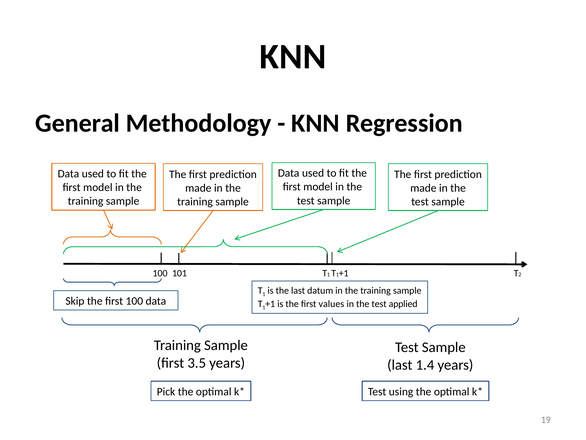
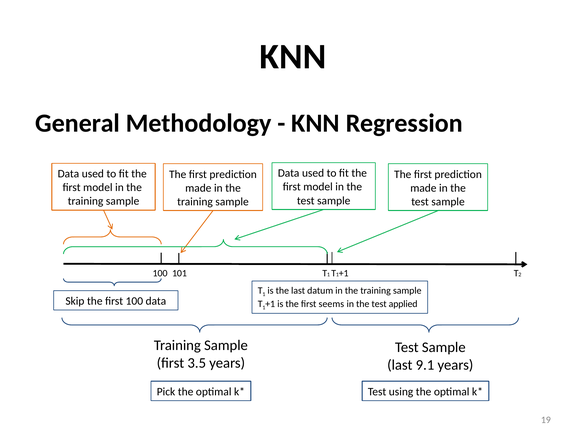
values: values -> seems (331, 303)
1.4: 1.4 -> 9.1 (425, 365)
